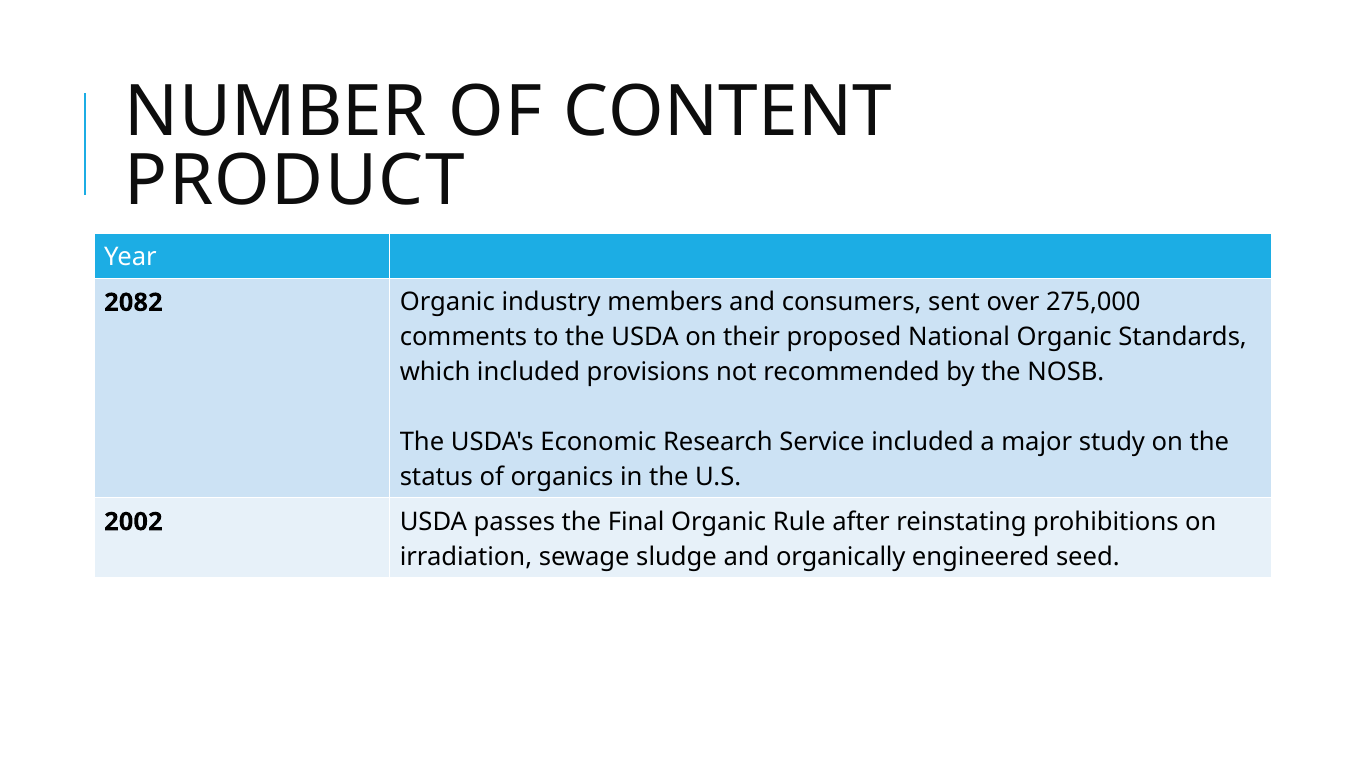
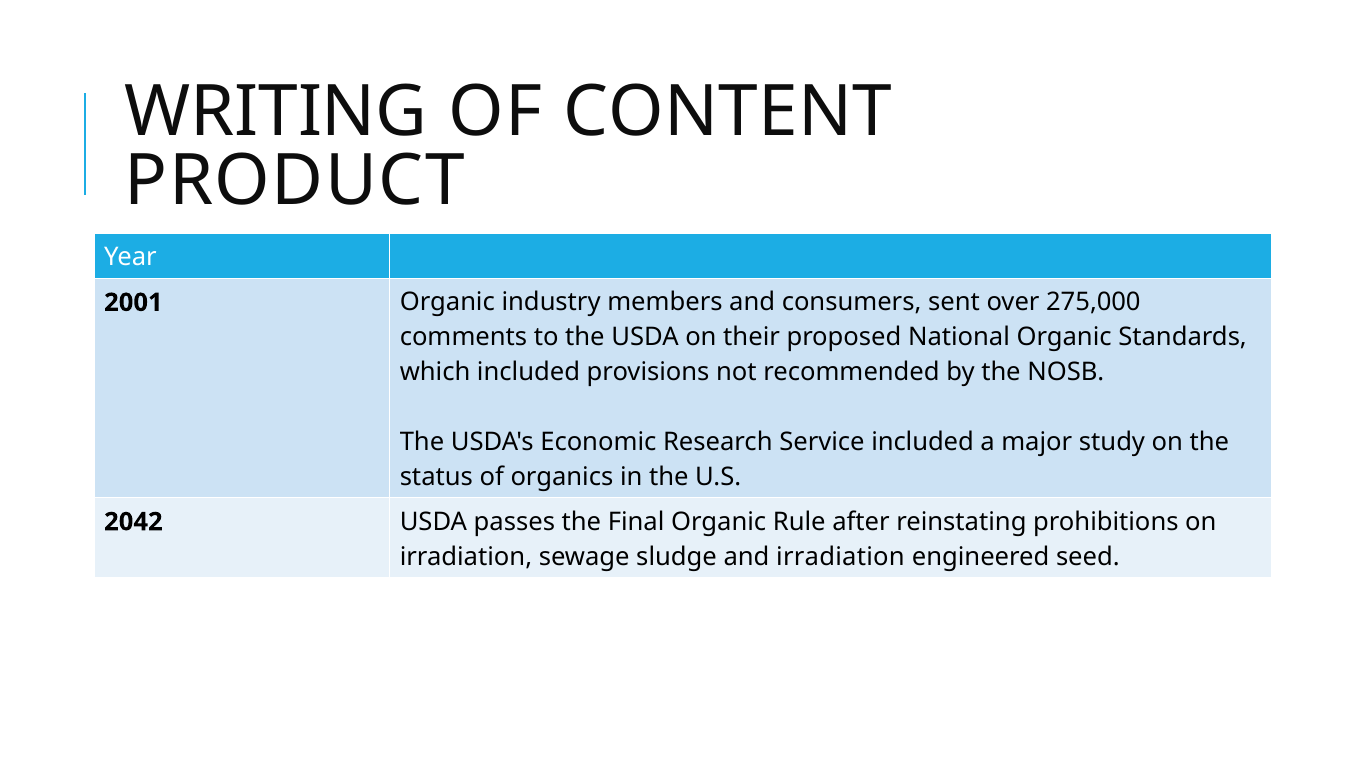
NUMBER: NUMBER -> WRITING (276, 112)
2082: 2082 -> 2001 (133, 303)
2002: 2002 -> 2042 (133, 522)
and organically: organically -> irradiation (841, 557)
